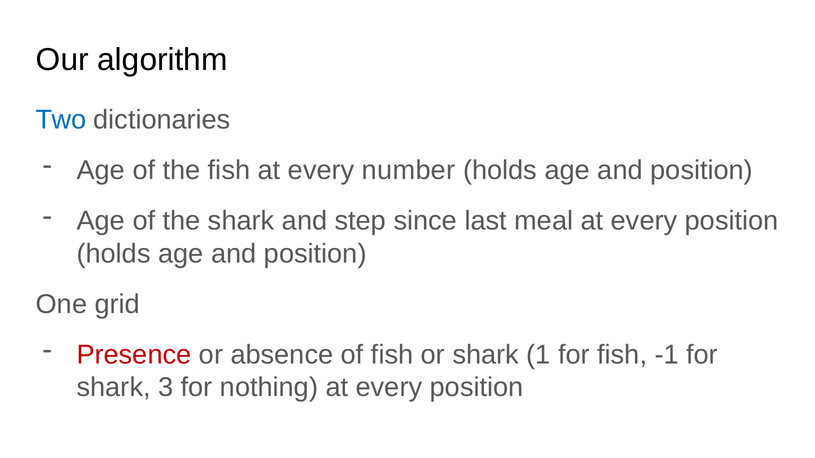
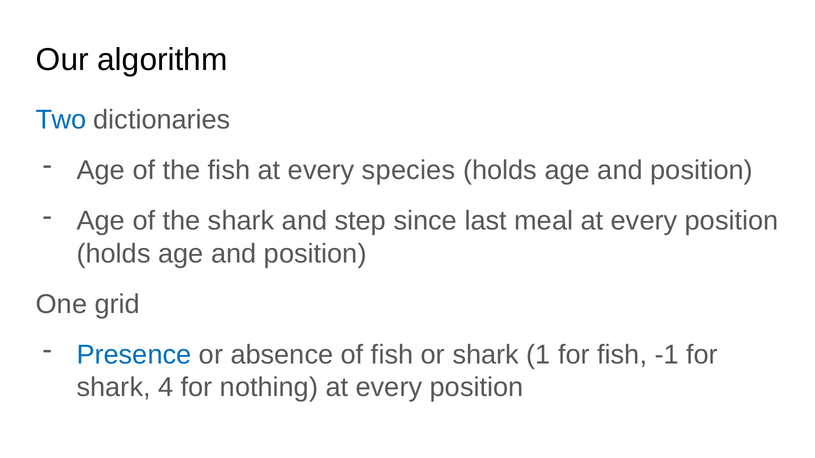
number: number -> species (409, 171)
Presence colour: red -> blue (134, 355)
3: 3 -> 4 (166, 388)
